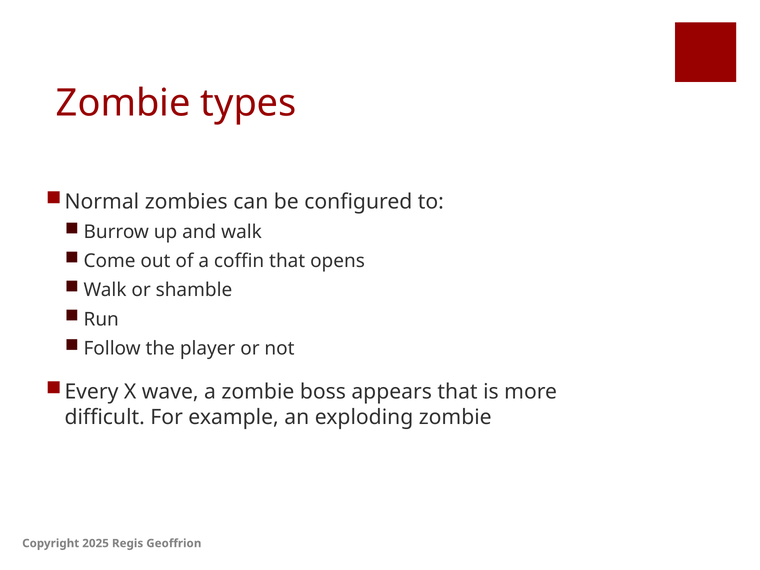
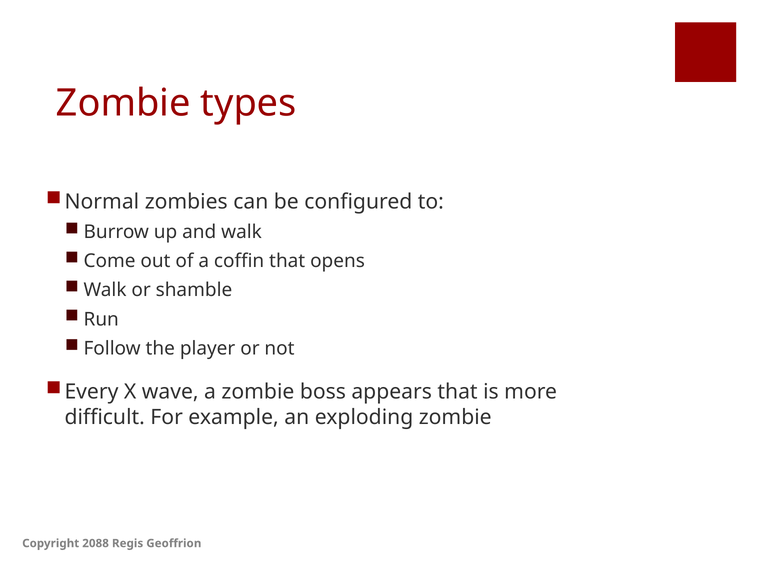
2025: 2025 -> 2088 (96, 543)
